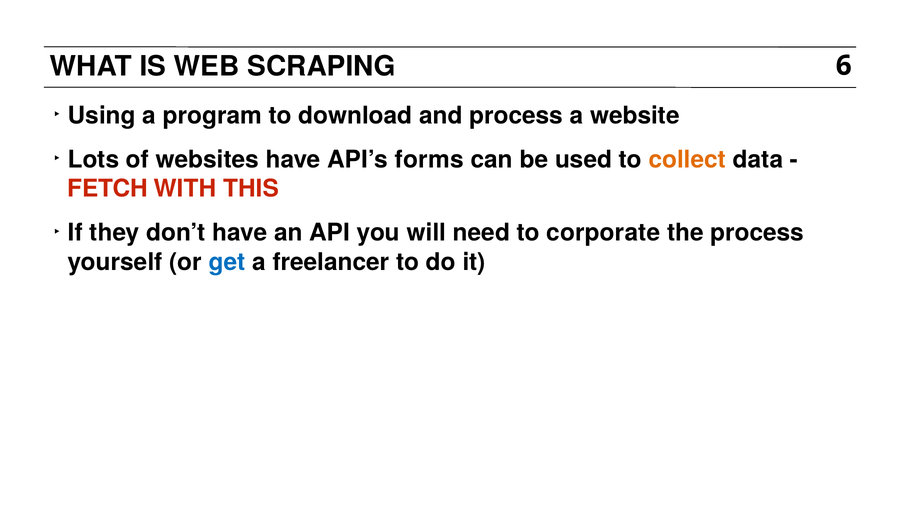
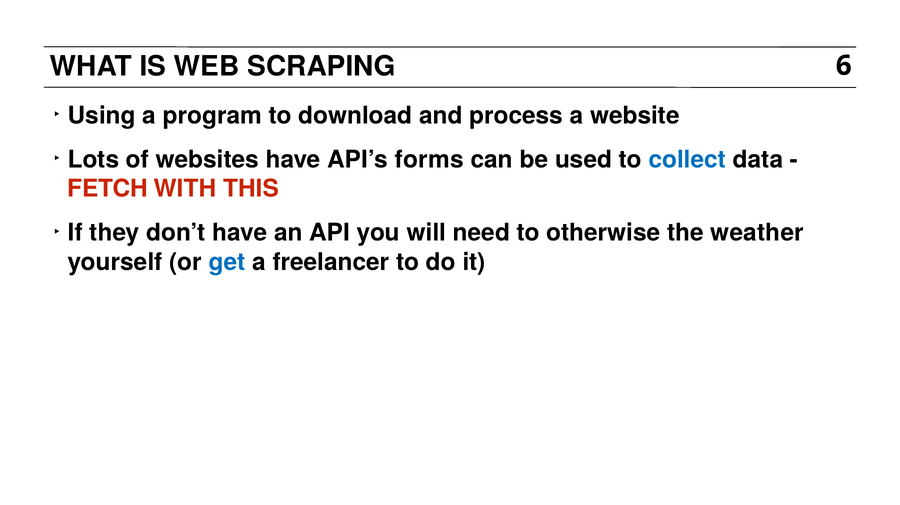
collect colour: orange -> blue (687, 160)
corporate: corporate -> otherwise (603, 233)
the process: process -> weather (757, 233)
